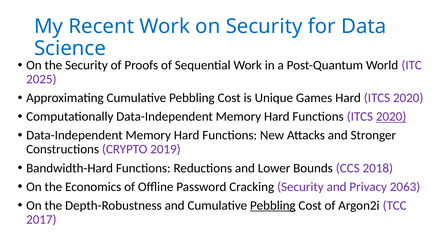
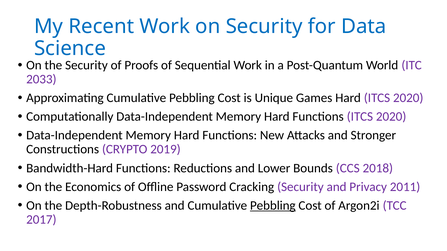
2025: 2025 -> 2033 (41, 79)
2020 underline: present -> none (391, 117)
2063: 2063 -> 2011 (405, 187)
